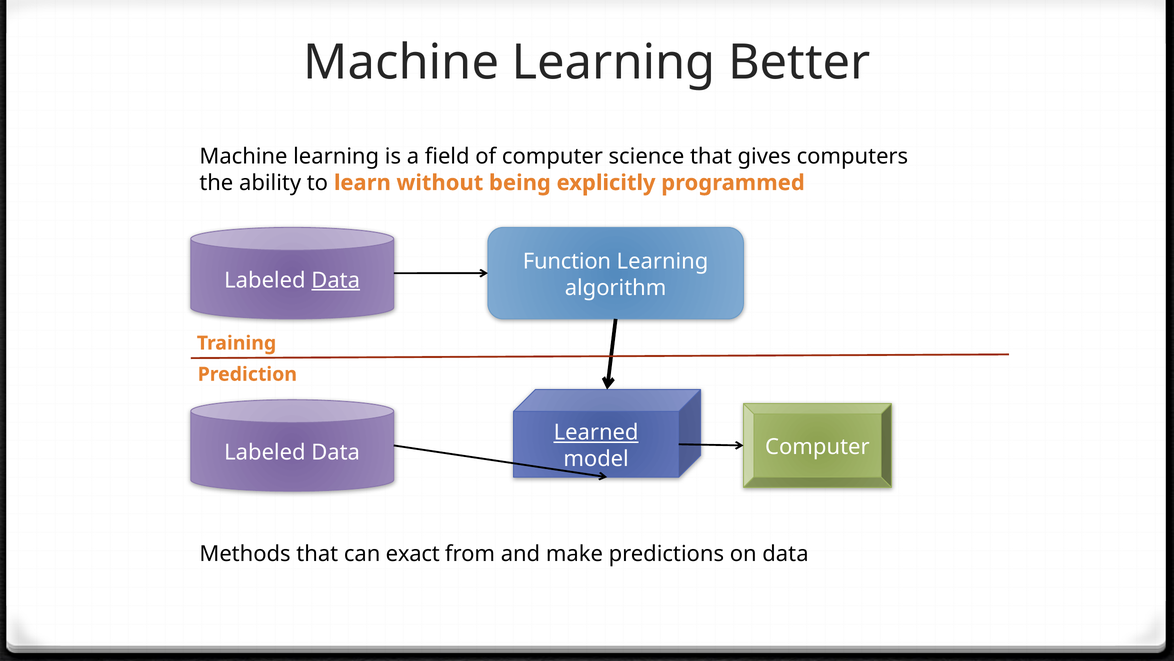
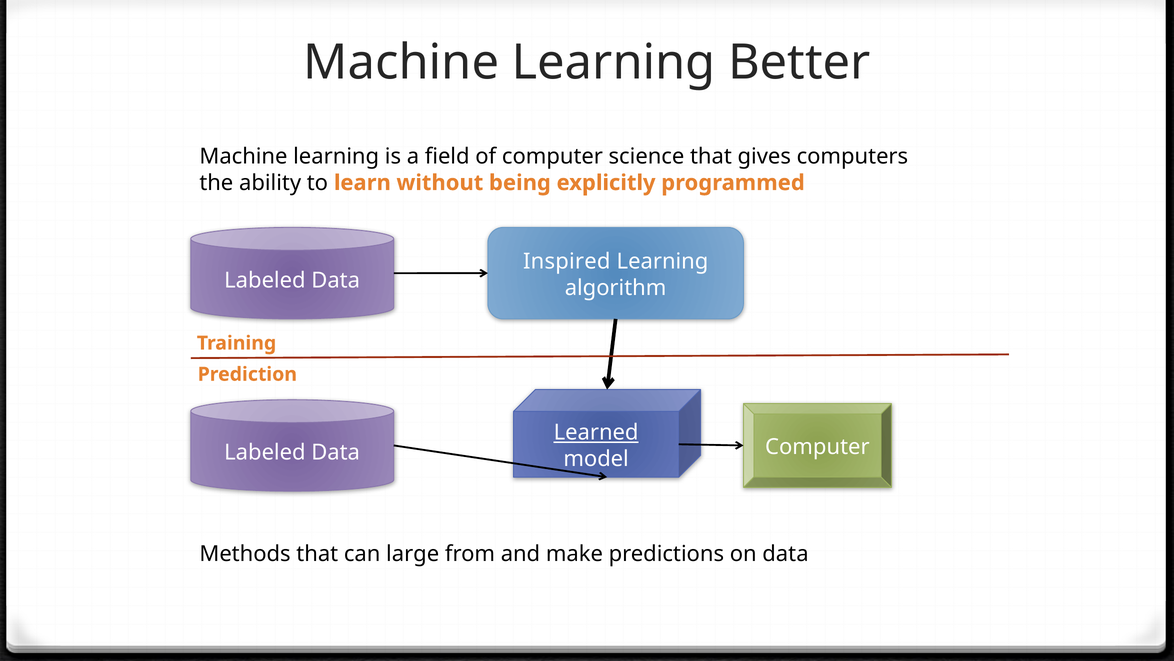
Function: Function -> Inspired (567, 261)
Data underline: present -> none (336, 280)
exact: exact -> large (413, 554)
